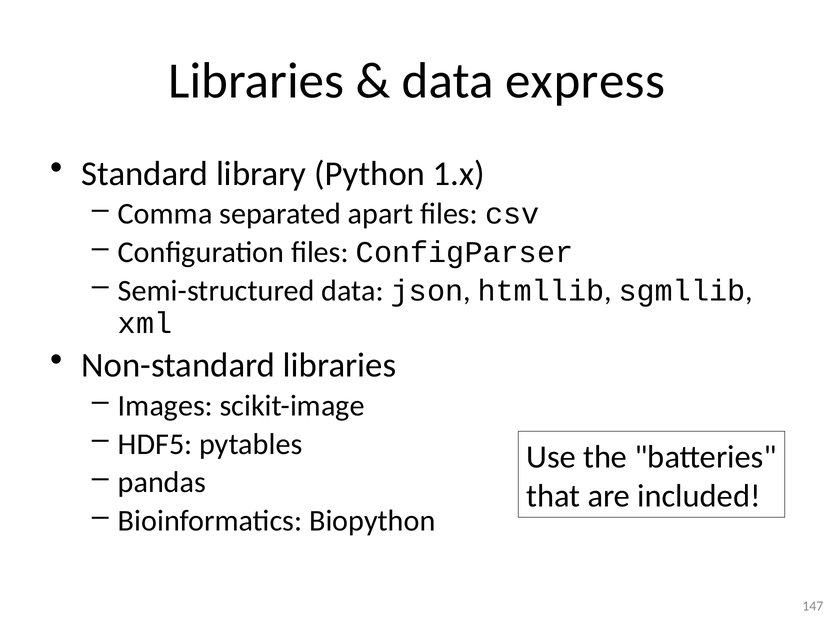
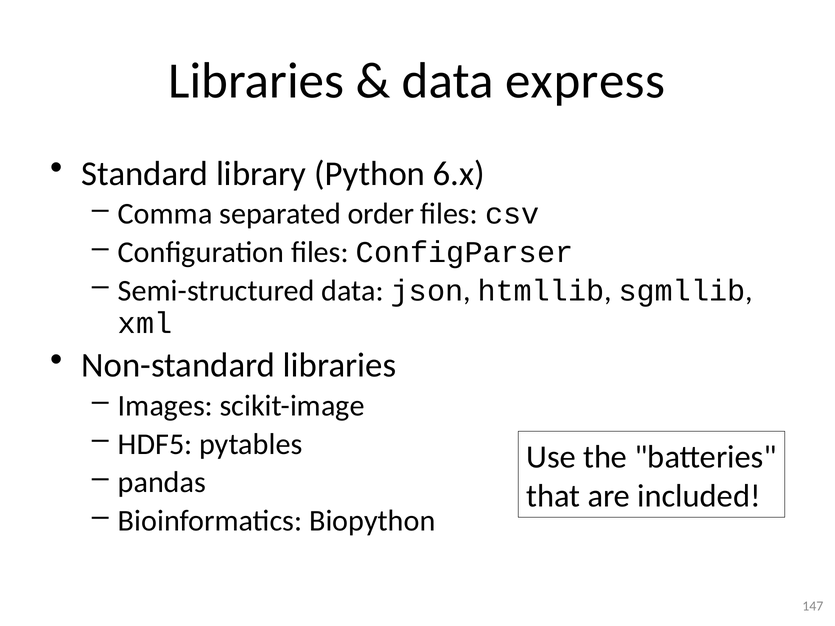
1.x: 1.x -> 6.x (459, 174)
apart: apart -> order (381, 214)
